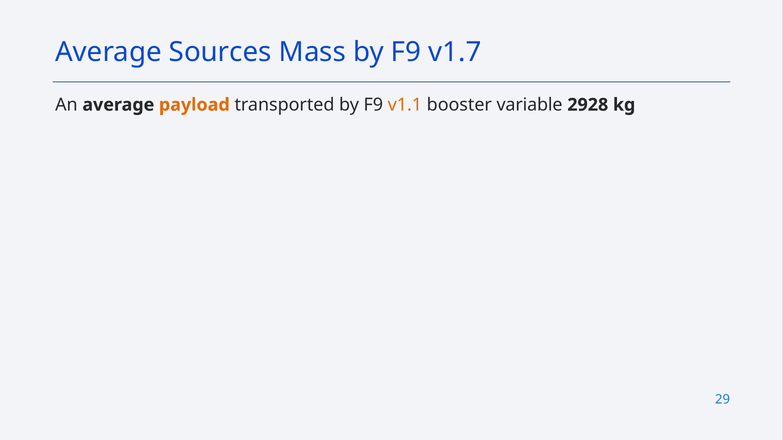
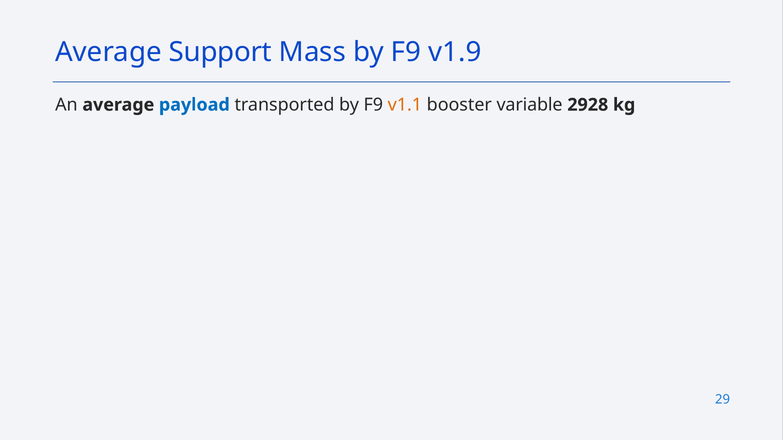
Sources: Sources -> Support (220, 52)
v1.7: v1.7 -> v1.9 (455, 52)
payload colour: orange -> blue (194, 105)
